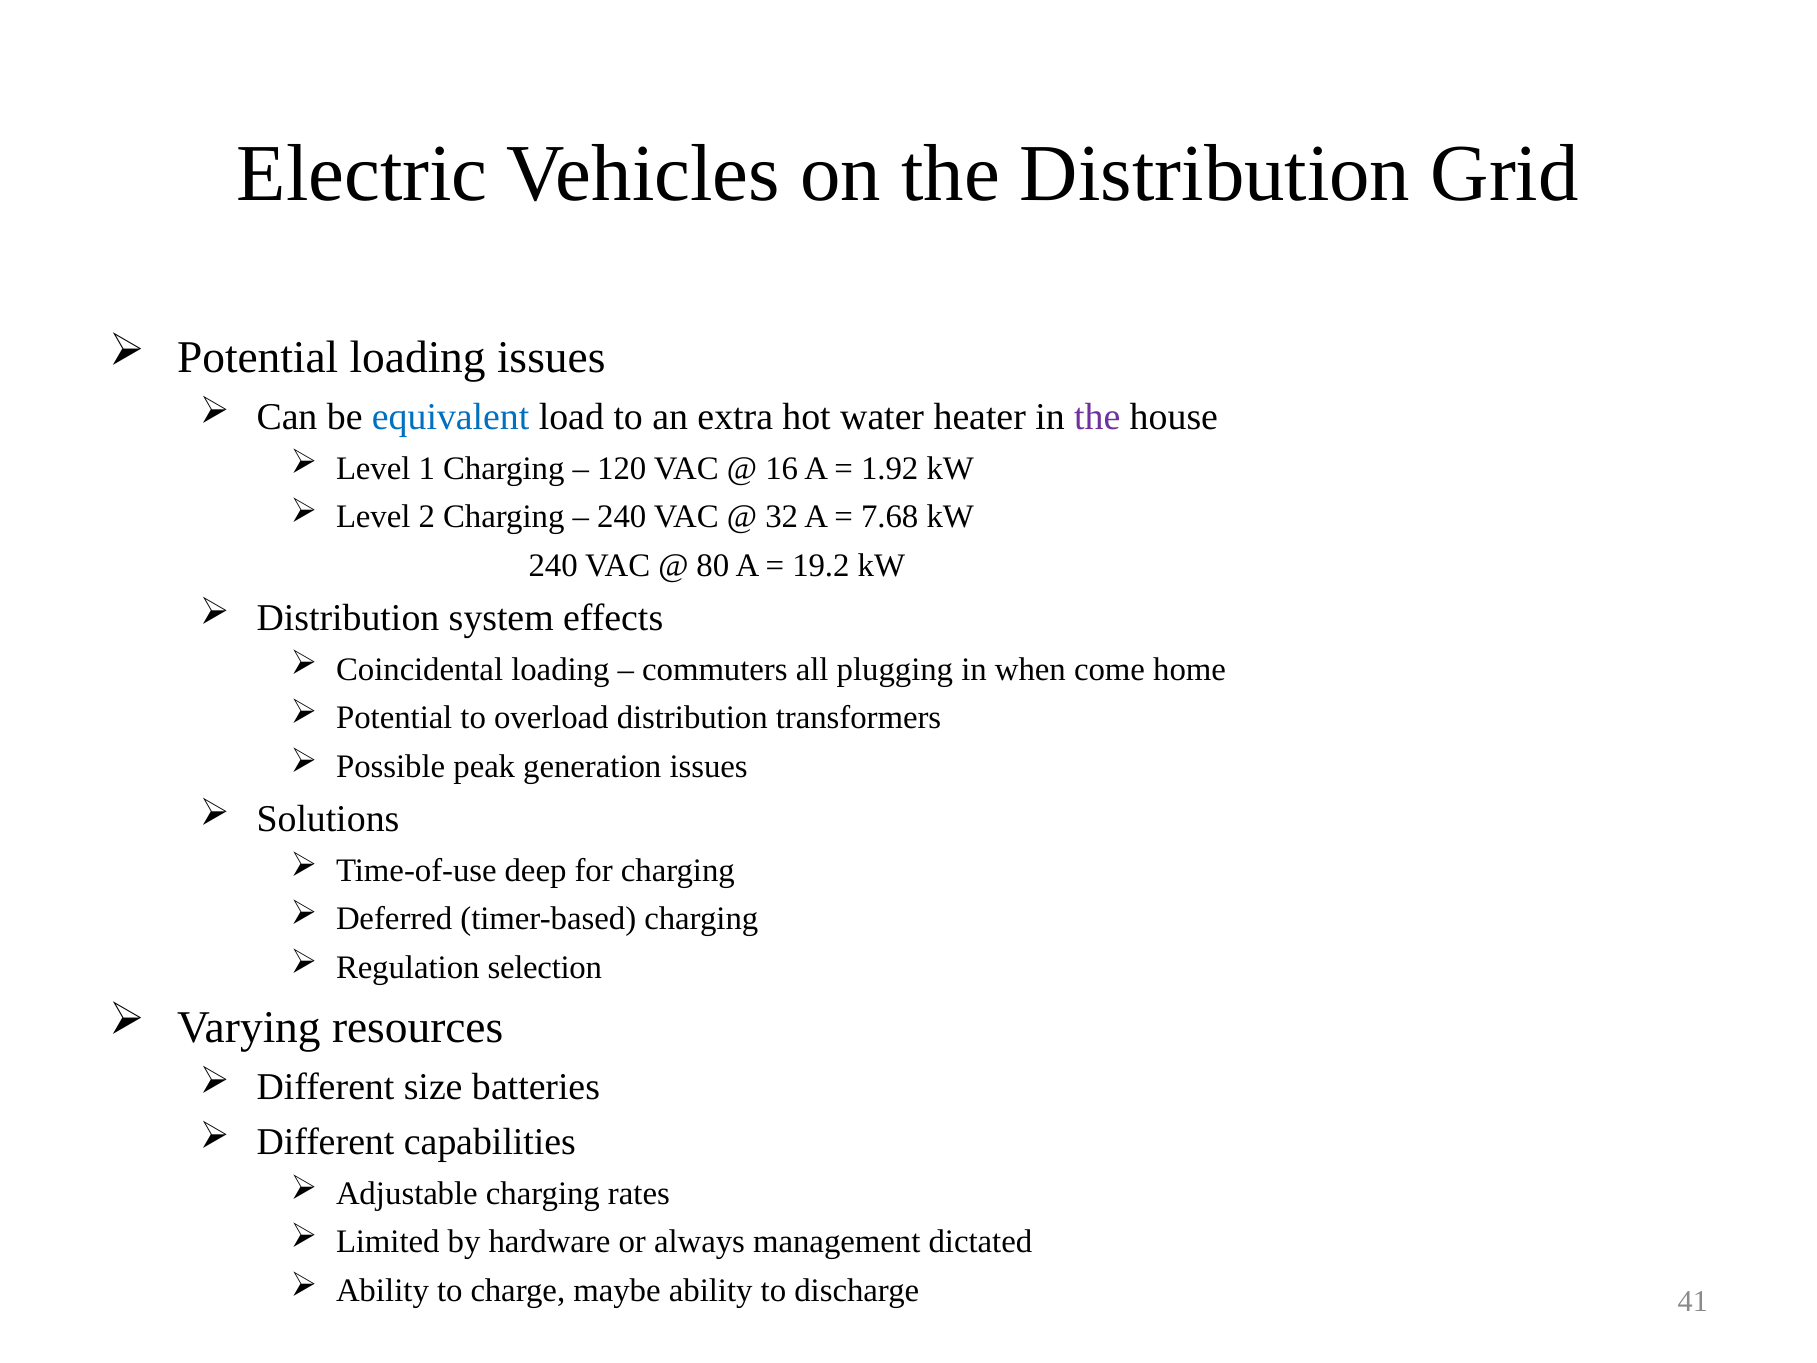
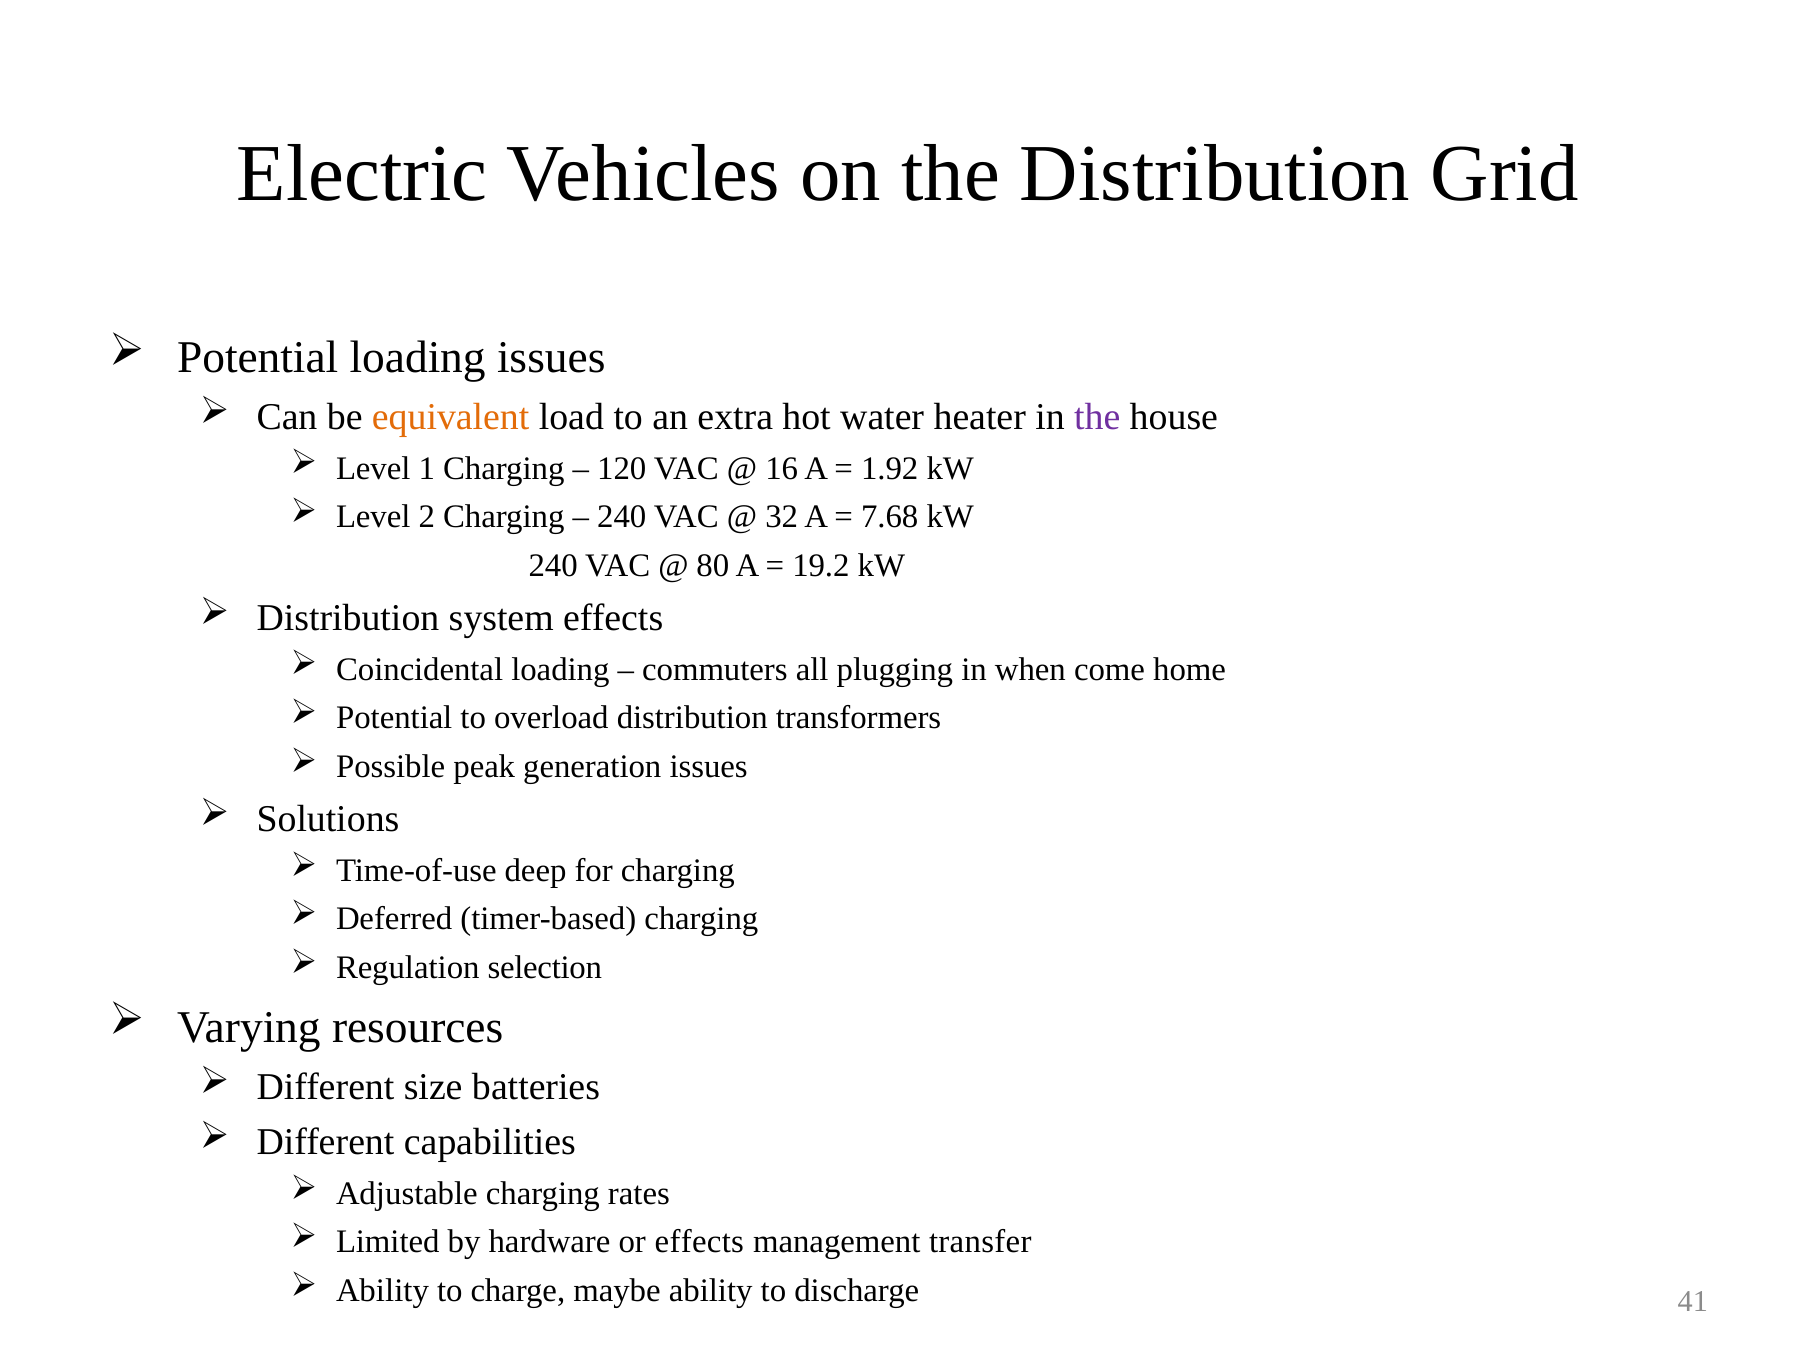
equivalent colour: blue -> orange (451, 417)
or always: always -> effects (699, 1242)
dictated: dictated -> transfer (980, 1242)
